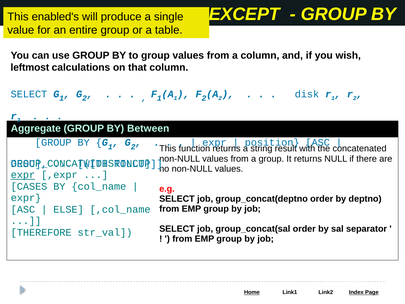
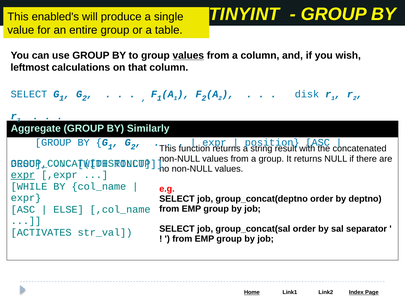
EXCEPT: EXCEPT -> TINYINT (244, 14)
values underline: none -> present (188, 55)
Between: Between -> Similarly (148, 128)
CASES: CASES -> WHILE (29, 186)
THEREFORE: THEREFORE -> ACTIVATES (41, 232)
